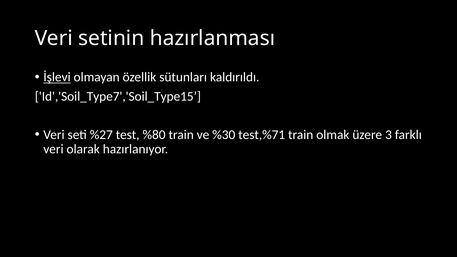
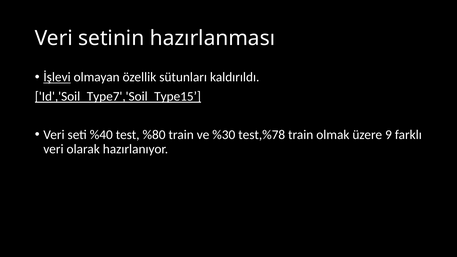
Id','Soil_Type7','Soil_Type15 underline: none -> present (118, 96)
%27: %27 -> %40 (101, 135)
test,%71: test,%71 -> test,%78 (262, 135)
3: 3 -> 9 (388, 135)
